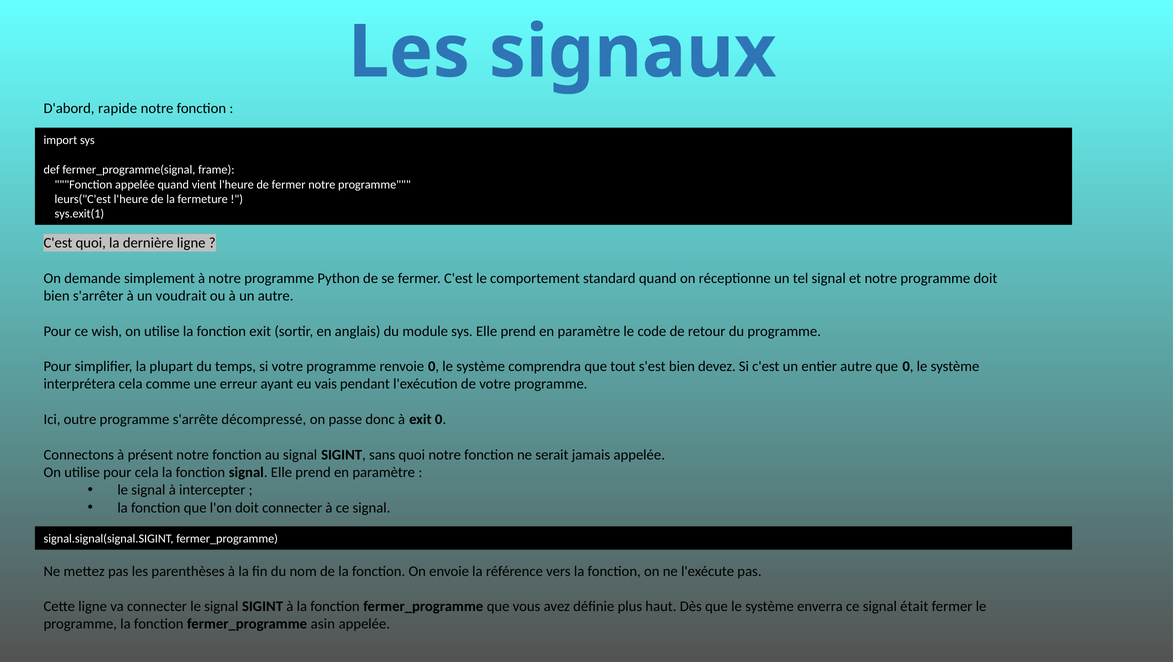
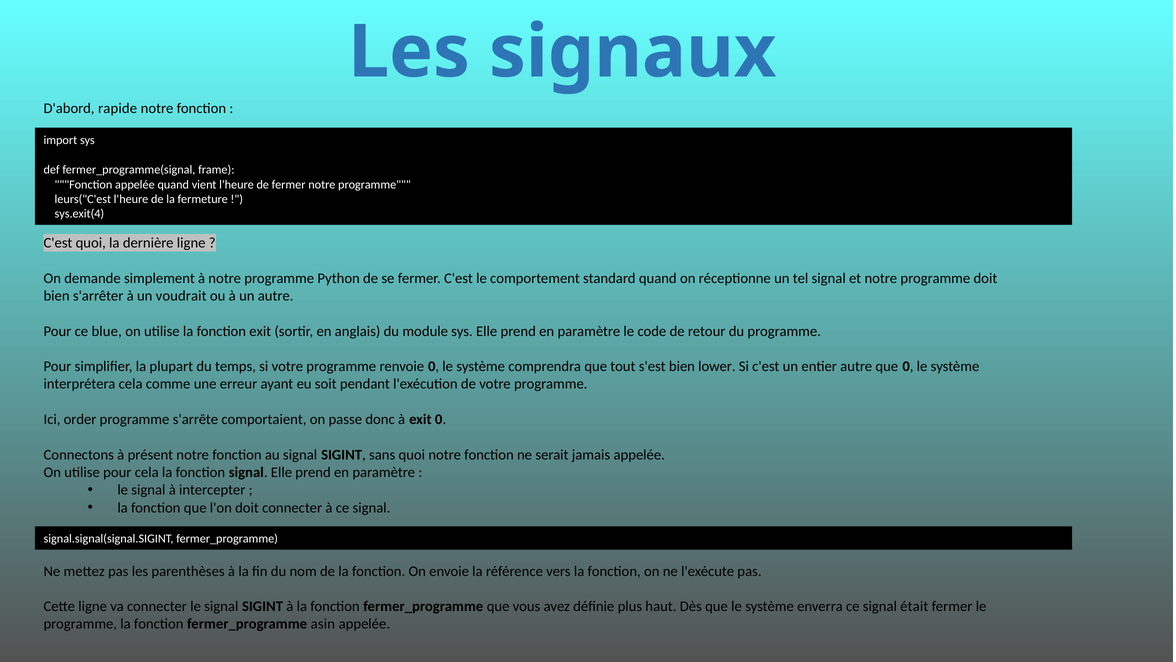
sys.exit(1: sys.exit(1 -> sys.exit(4 (79, 214)
wish: wish -> blue (107, 331)
devez: devez -> lower (717, 366)
vais: vais -> soit (326, 384)
outre: outre -> order (80, 419)
décompressé: décompressé -> comportaient (264, 419)
